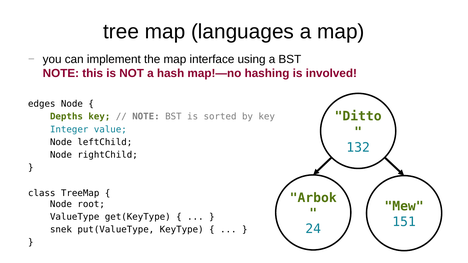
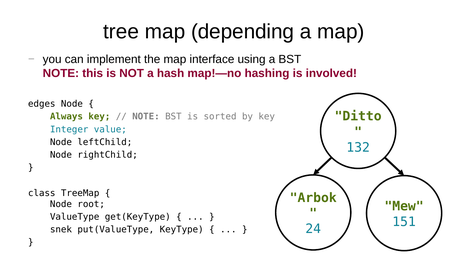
languages: languages -> depending (243, 32)
Depths: Depths -> Always (66, 117)
